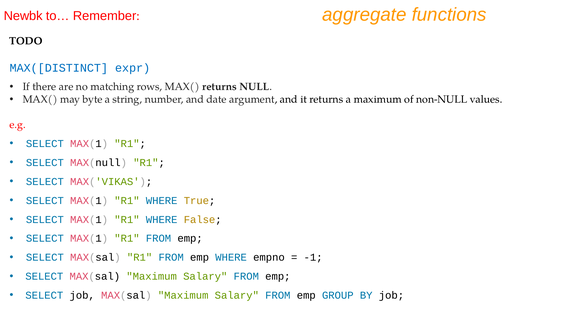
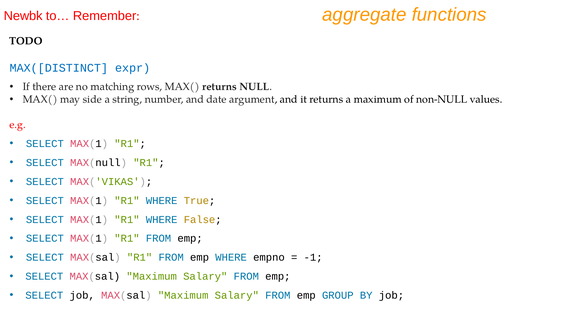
byte: byte -> side (92, 99)
